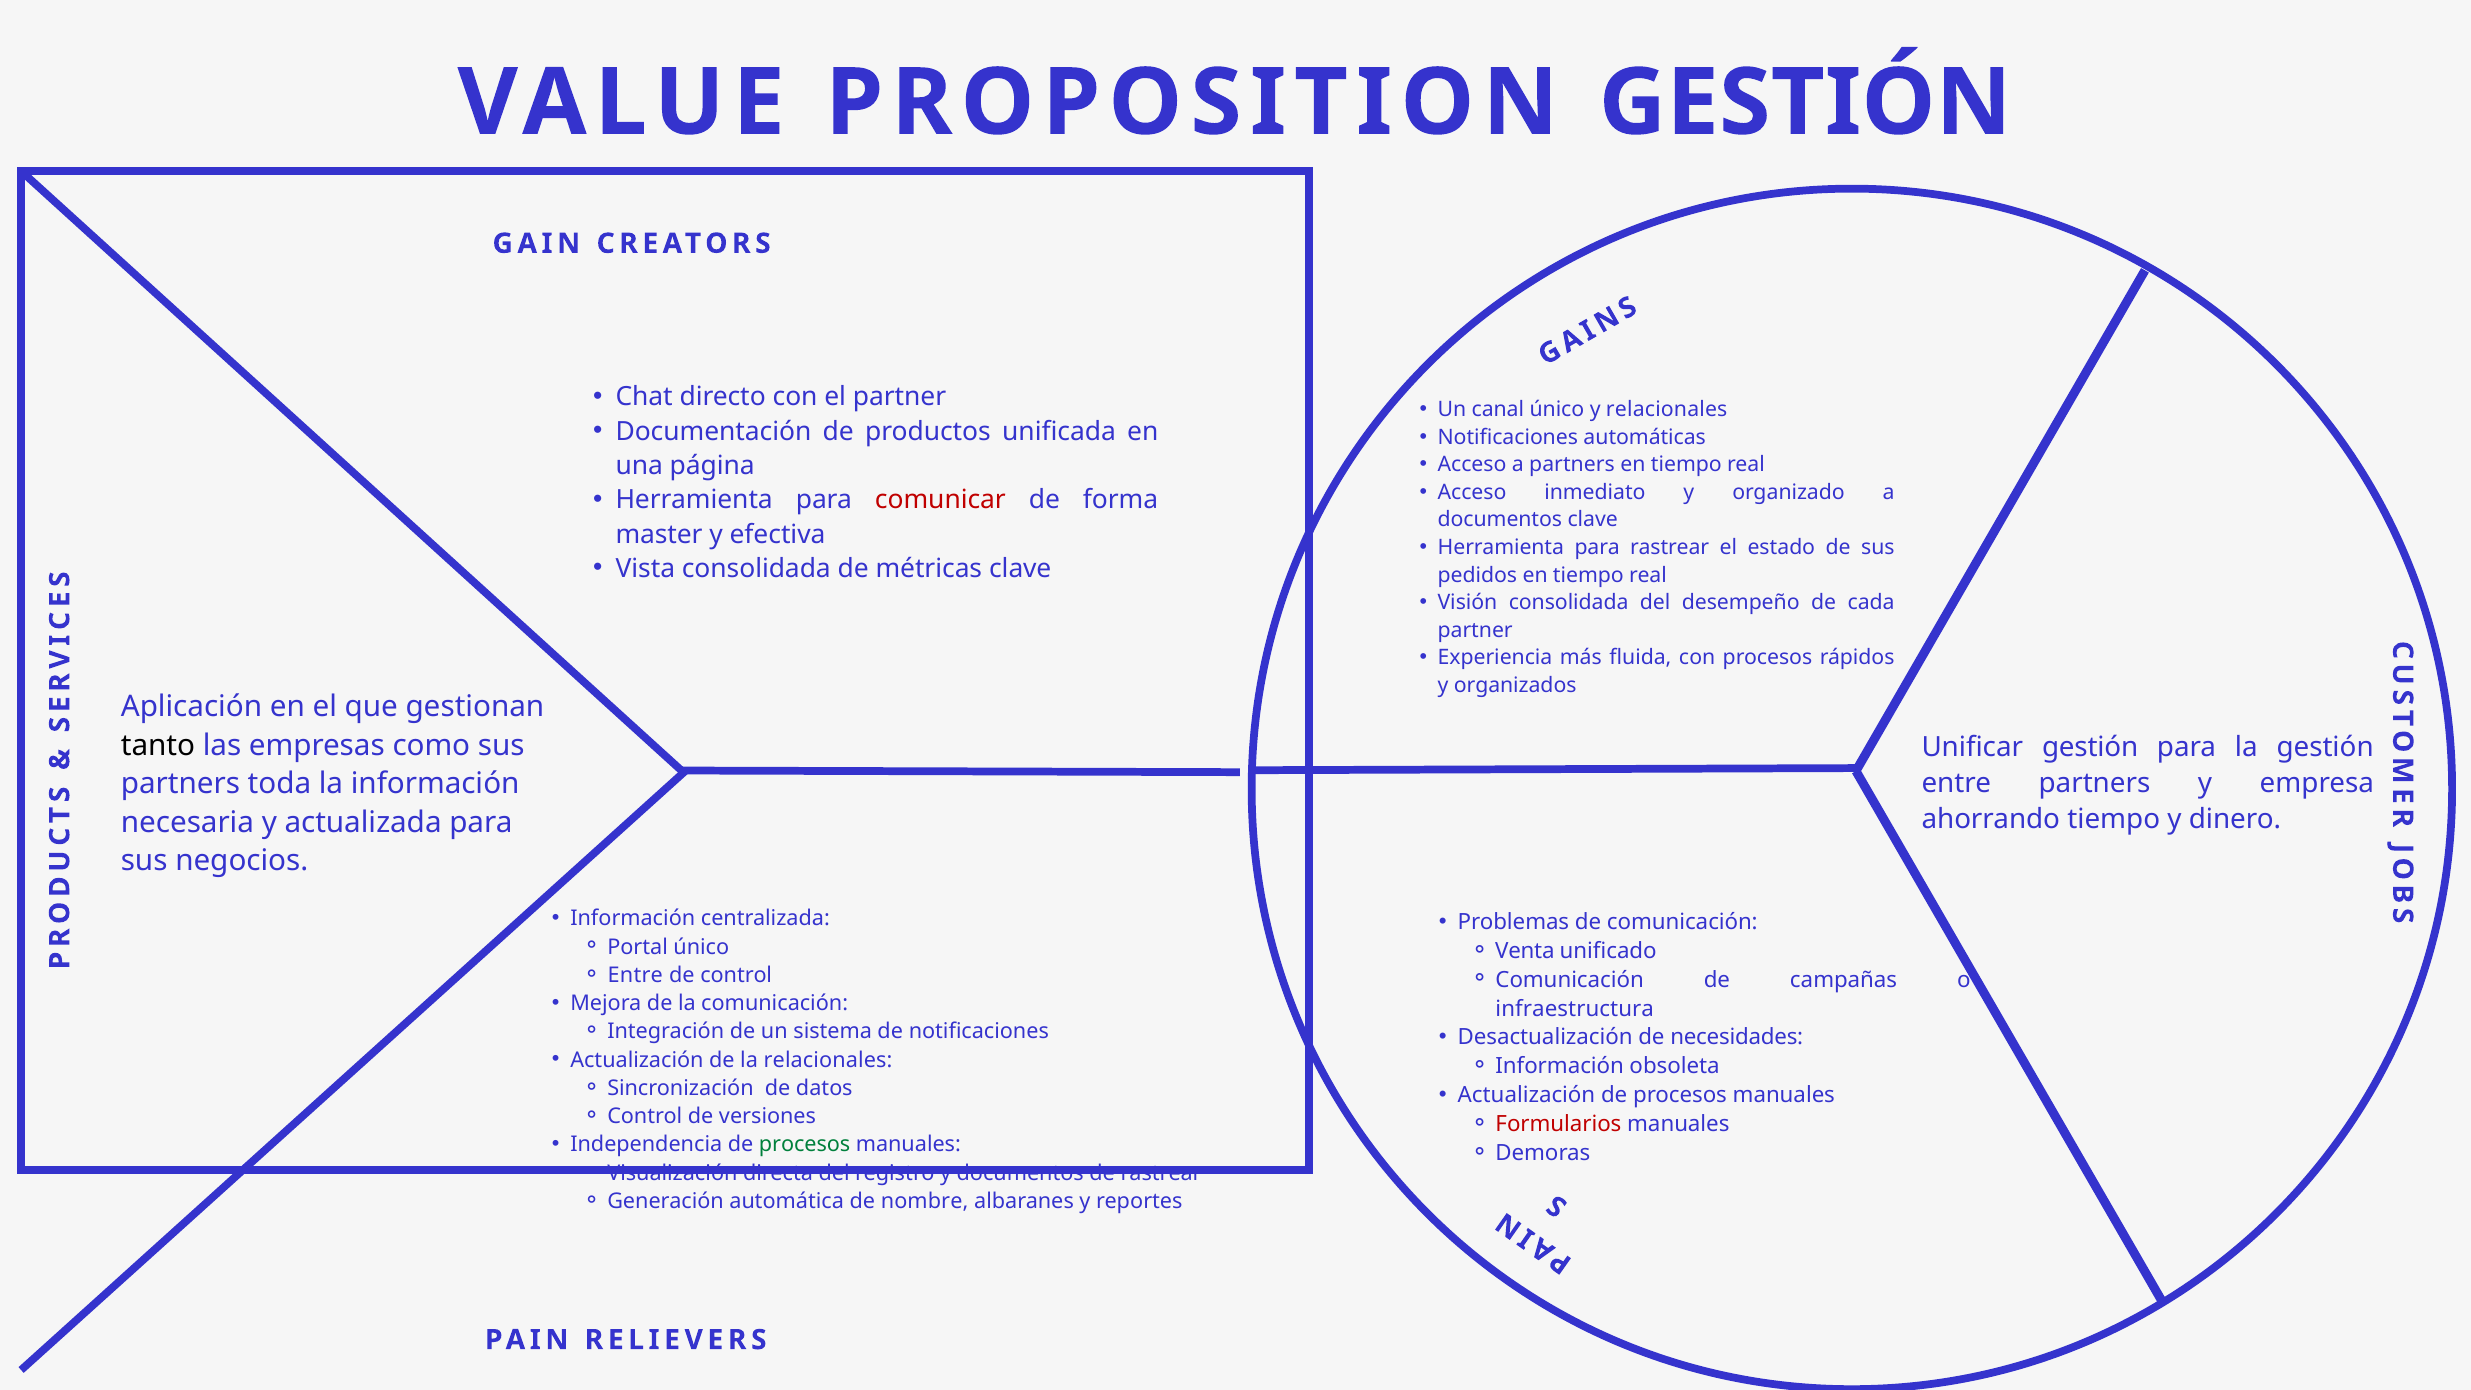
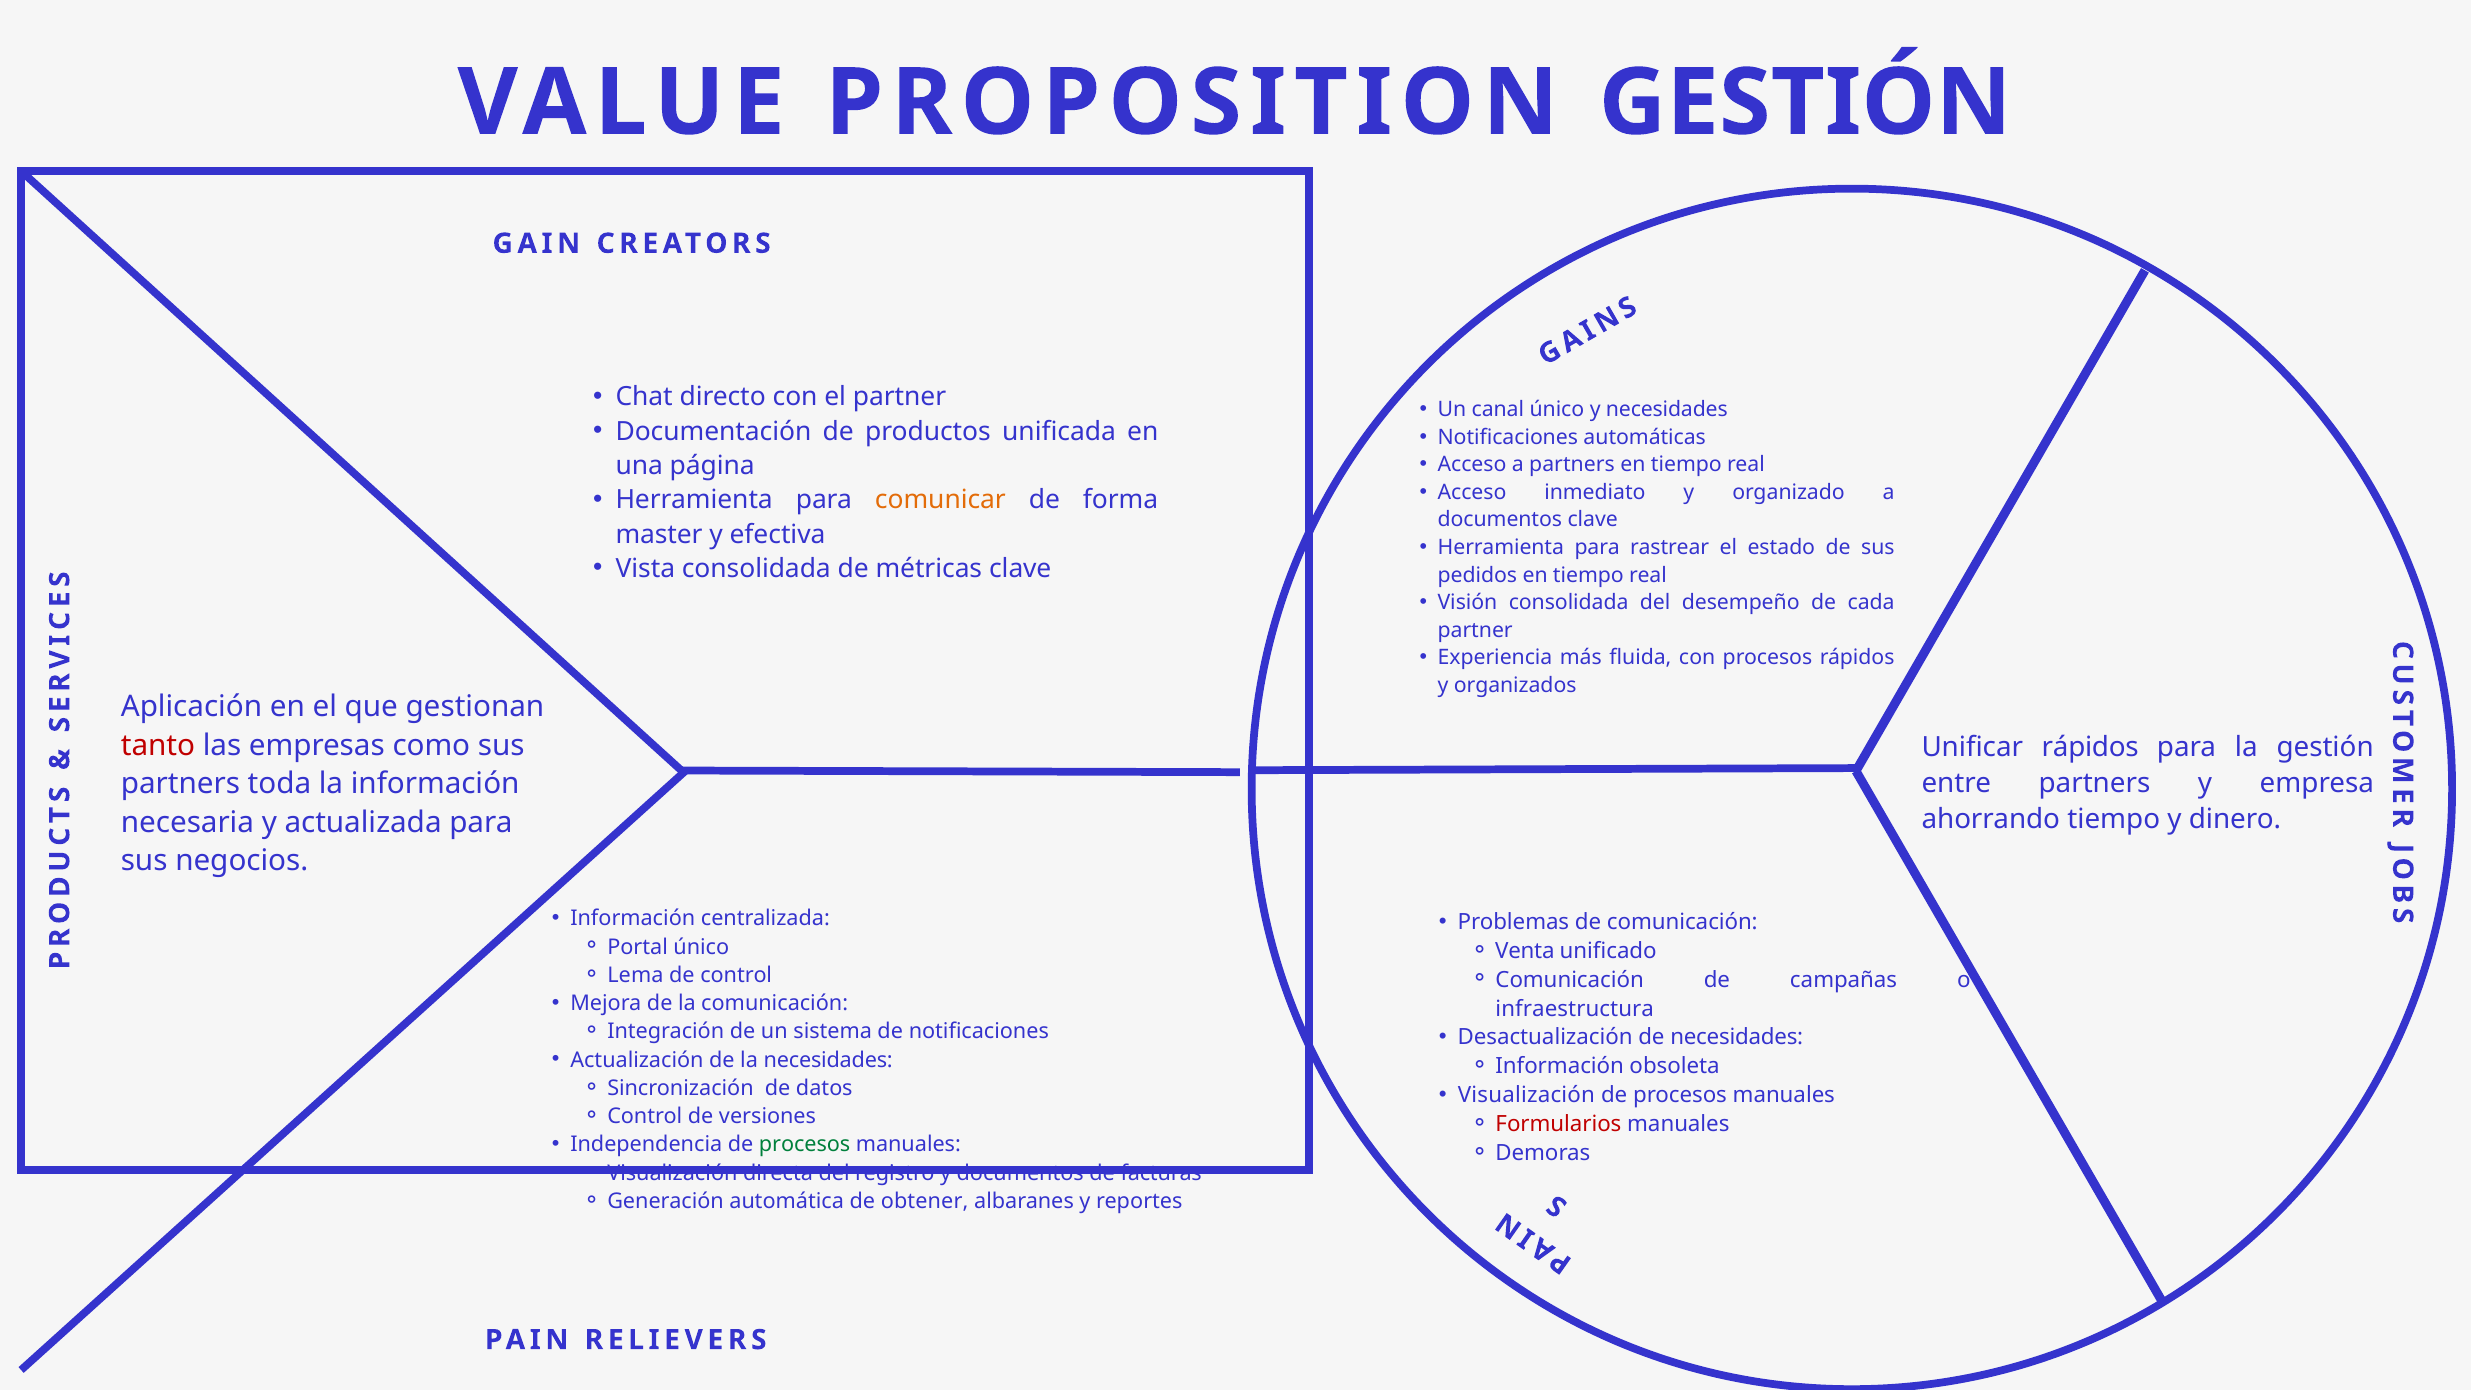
y relacionales: relacionales -> necesidades (1667, 410)
comunicar colour: red -> orange (940, 500)
tanto colour: black -> red (158, 745)
Unificar gestión: gestión -> rápidos (2090, 747)
Entre: Entre -> Lema (635, 975)
la relacionales: relacionales -> necesidades (828, 1060)
Actualización: Actualización -> Visualización (1526, 1095)
de rastrear: rastrear -> facturas (1161, 1173)
nombre: nombre -> obtener (925, 1201)
